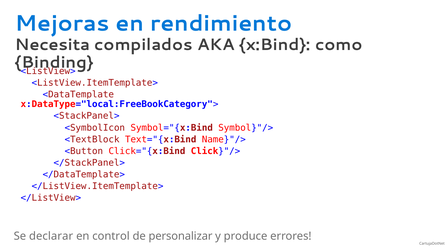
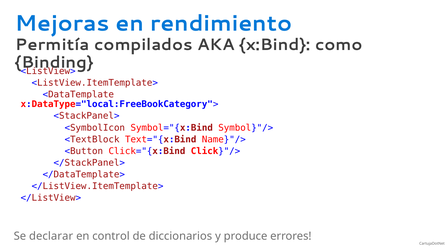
Necesita: Necesita -> Permitía (52, 45)
personalizar: personalizar -> diccionarios (180, 236)
